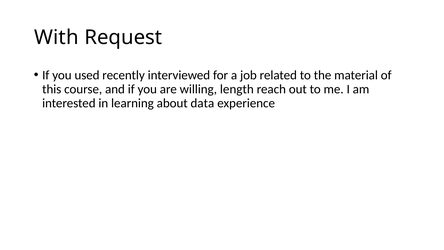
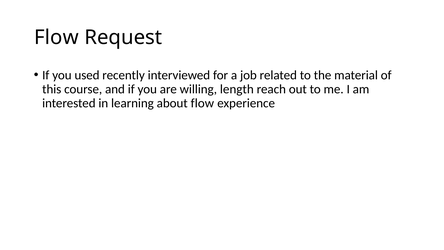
With: With -> Flow (56, 37)
about data: data -> flow (202, 103)
